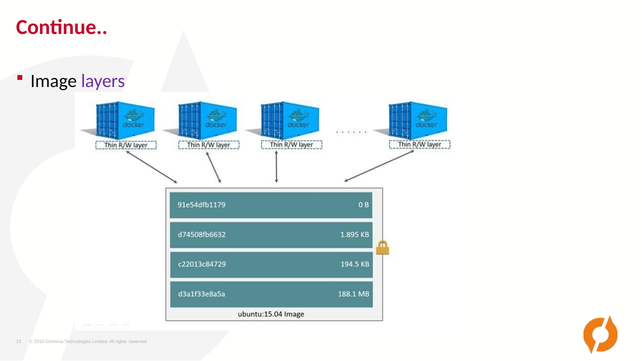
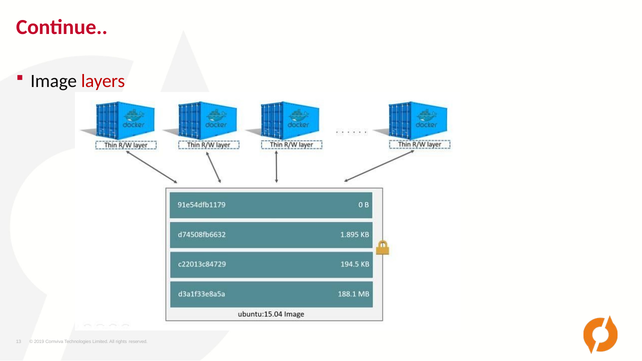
layers colour: purple -> red (103, 81)
